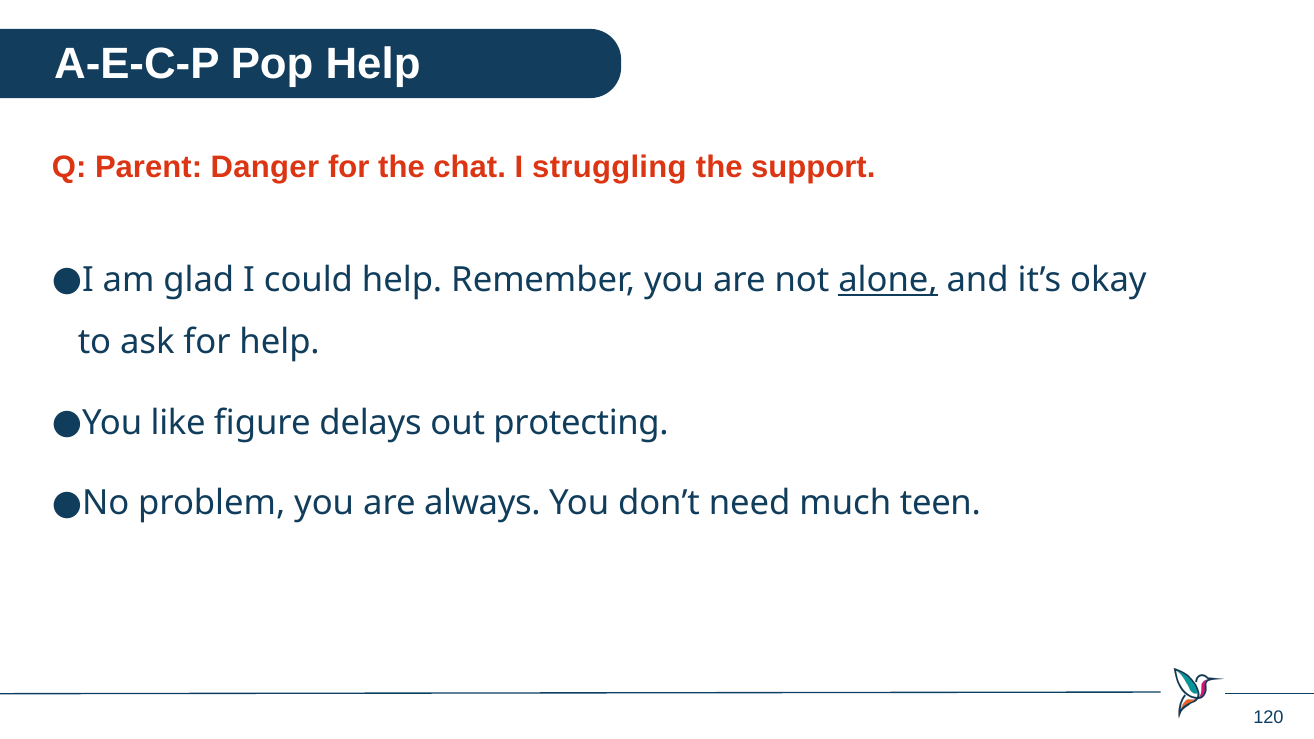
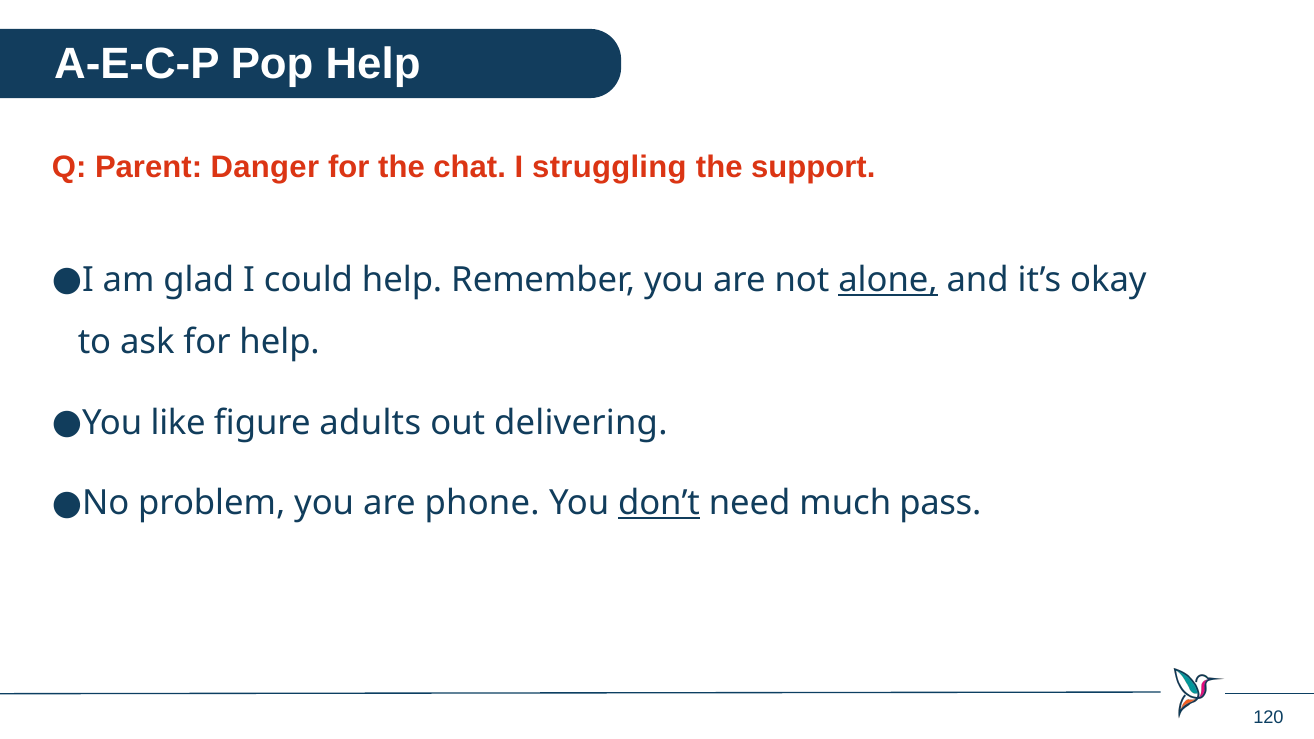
delays: delays -> adults (370, 423)
protecting: protecting -> delivering (581, 423)
always: always -> phone (482, 504)
don’t underline: none -> present (659, 504)
teen: teen -> pass (940, 504)
